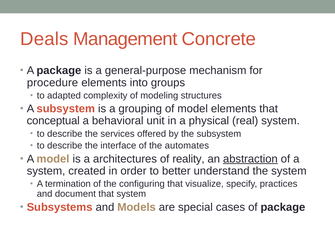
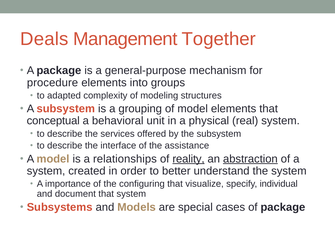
Concrete: Concrete -> Together (219, 39)
automates: automates -> assistance (187, 146)
architectures: architectures -> relationships (125, 159)
reality underline: none -> present (189, 159)
termination: termination -> importance (68, 184)
practices: practices -> individual (279, 184)
